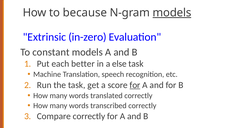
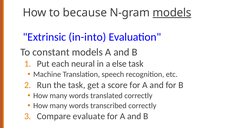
in-zero: in-zero -> in-into (87, 37)
better: better -> neural (83, 64)
for underline: present -> none (135, 85)
Compare correctly: correctly -> evaluate (89, 116)
